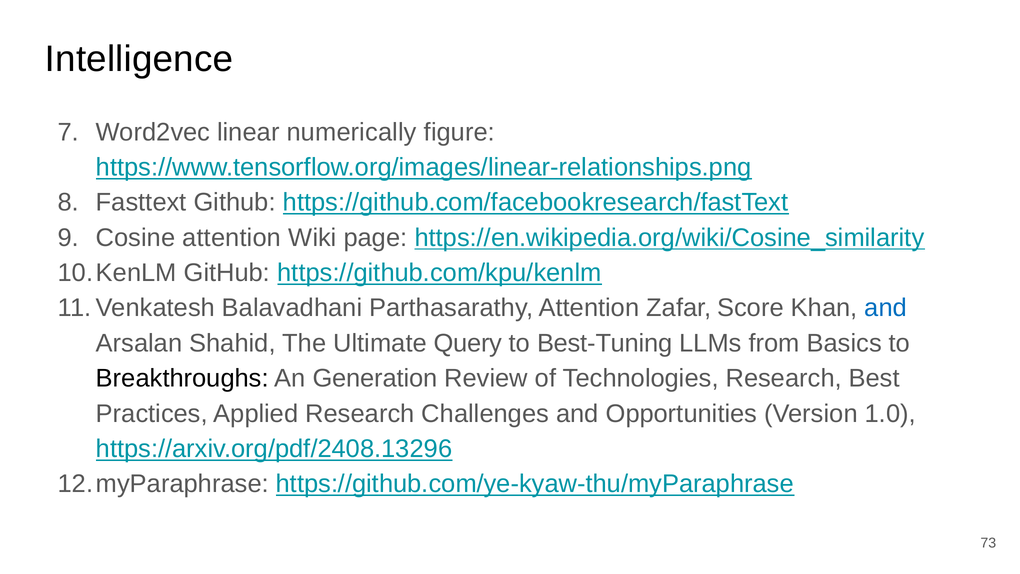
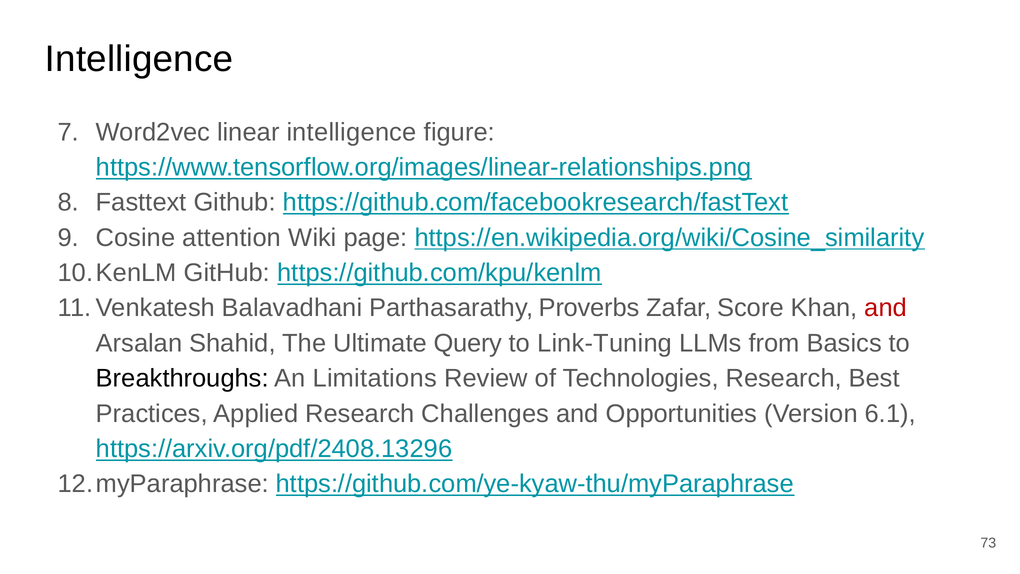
linear numerically: numerically -> intelligence (352, 132)
Parthasarathy Attention: Attention -> Proverbs (589, 308)
and colour: blue -> red (886, 308)
Best-Tuning: Best-Tuning -> Link-Tuning (605, 343)
Generation: Generation -> Limitations (375, 378)
1.0: 1.0 -> 6.1 (890, 413)
